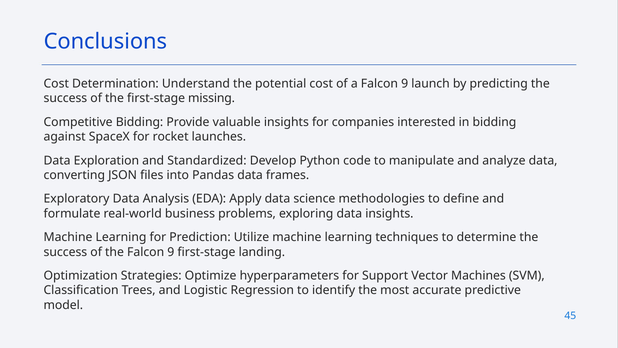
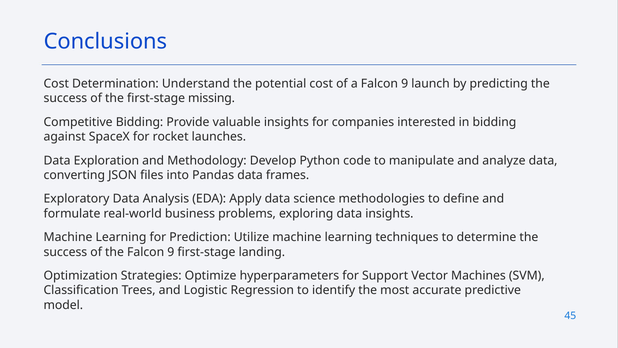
Standardized: Standardized -> Methodology (207, 160)
